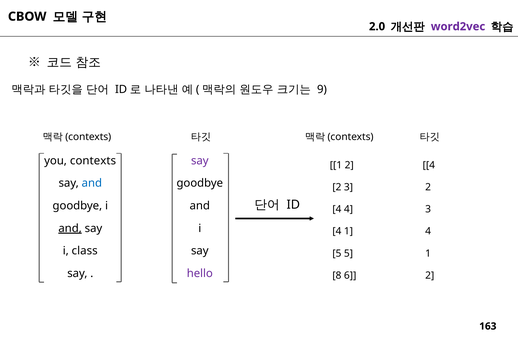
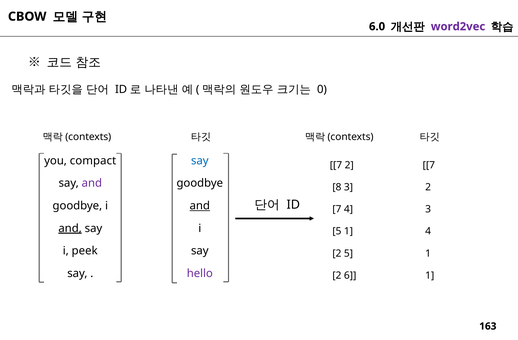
2.0: 2.0 -> 6.0 (377, 27)
9: 9 -> 0 (322, 89)
contexts: contexts -> compact (93, 161)
say colour: purple -> blue (200, 161)
1: 1 -> 7 (336, 165)
4: 4 -> 7 (429, 165)
and colour: blue -> purple (92, 183)
2: 2 -> 8 (337, 187)
and underline: none -> present (200, 206)
4: 4 -> 7 (337, 209)
4: 4 -> 5 (337, 231)
class: class -> peek (85, 251)
5: 5 -> 2 (337, 254)
8: 8 -> 2 (337, 276)
2: 2 -> 1 (430, 276)
